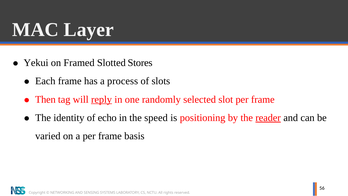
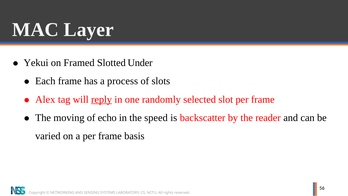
Stores: Stores -> Under (140, 63)
Then: Then -> Alex (45, 99)
identity: identity -> moving (69, 118)
positioning: positioning -> backscatter (203, 118)
reader underline: present -> none (268, 118)
